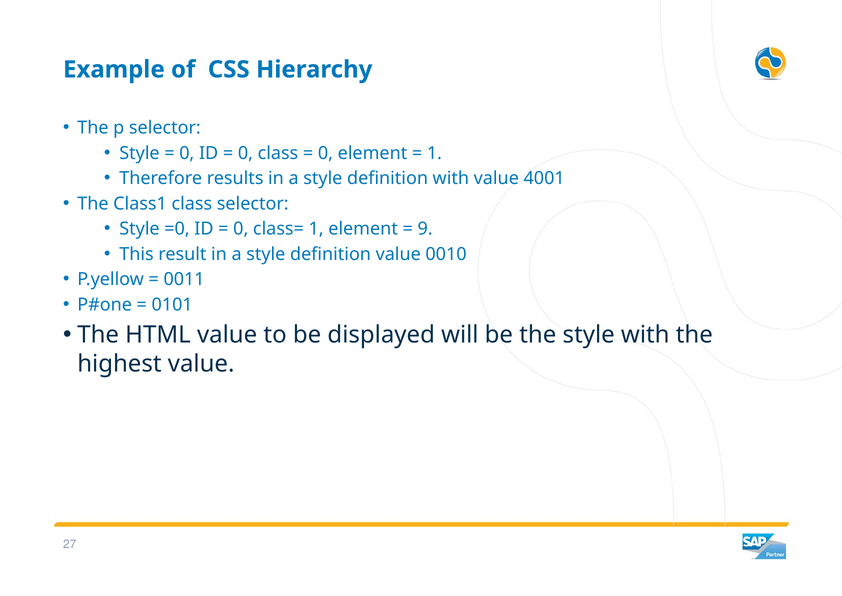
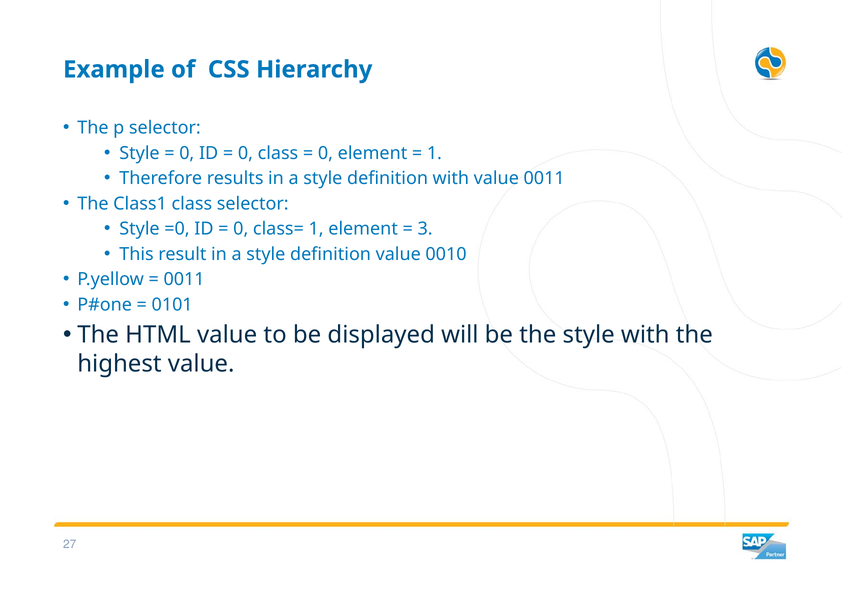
value 4001: 4001 -> 0011 (544, 178)
9: 9 -> 3 (425, 229)
